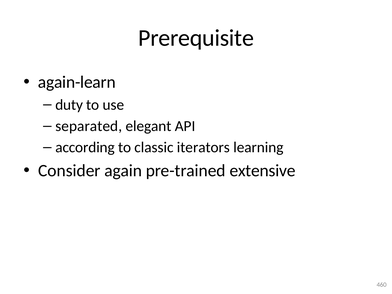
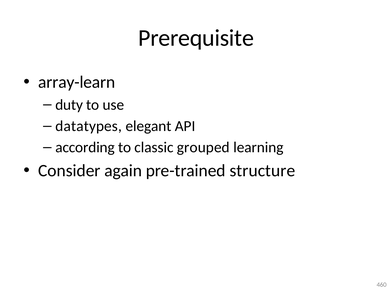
again-learn: again-learn -> array-learn (77, 82)
separated: separated -> datatypes (89, 126)
iterators: iterators -> grouped (203, 147)
extensive: extensive -> structure (262, 171)
